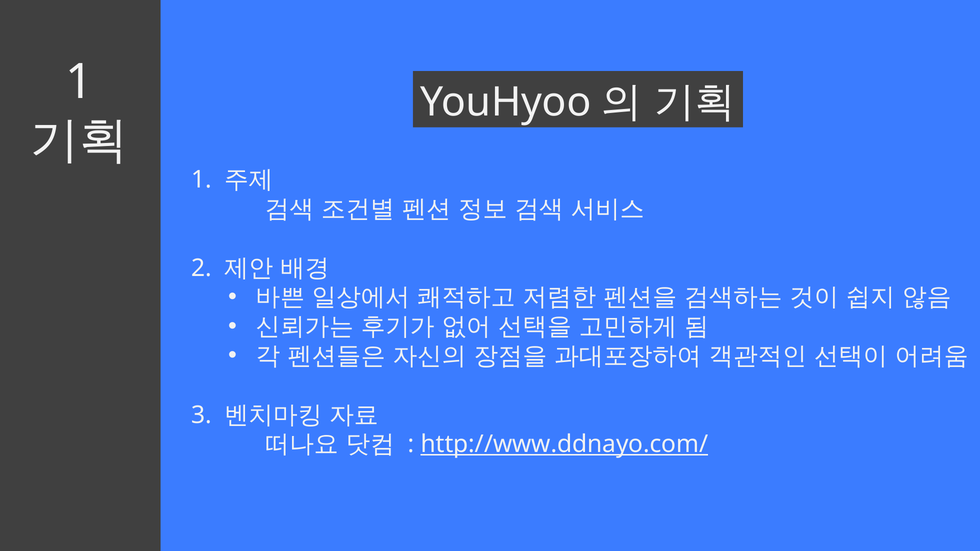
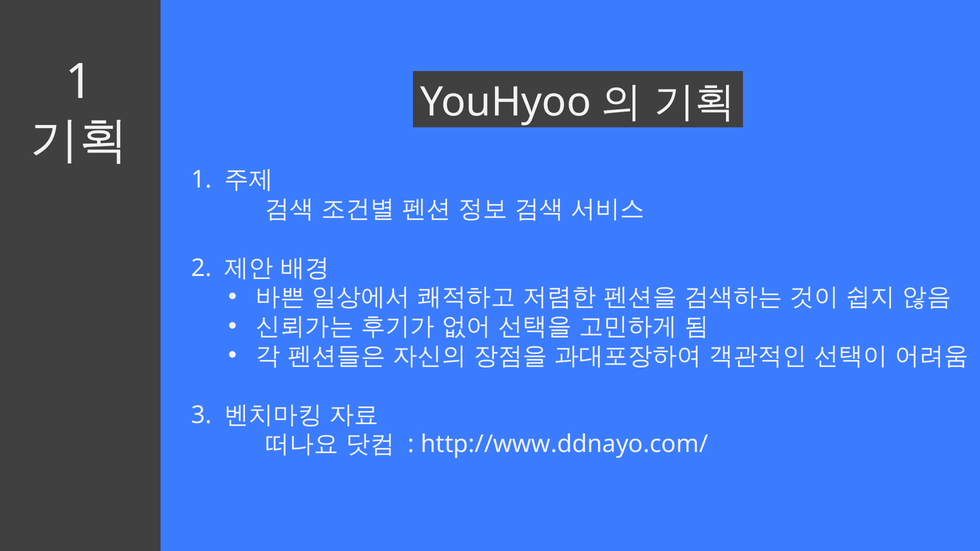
http://www.ddnayo.com/ underline: present -> none (564, 445)
